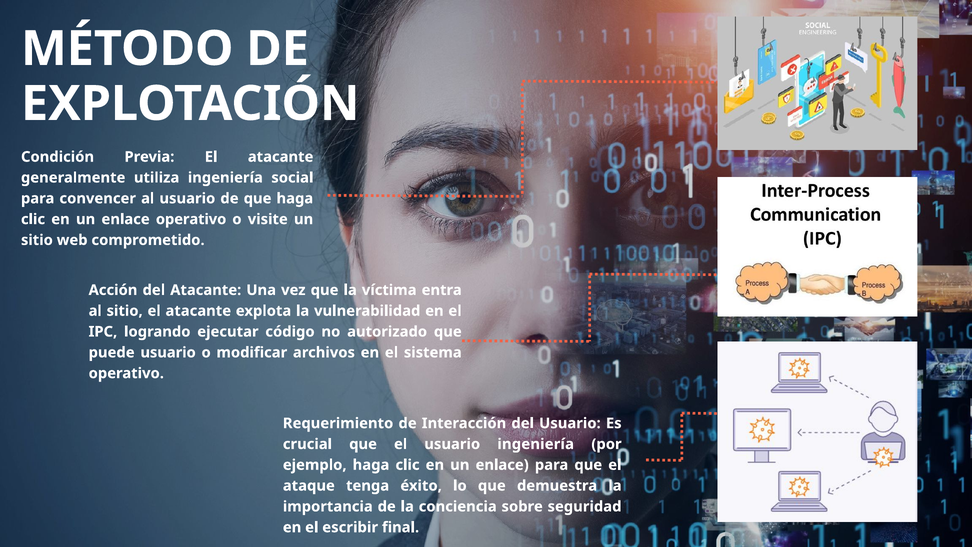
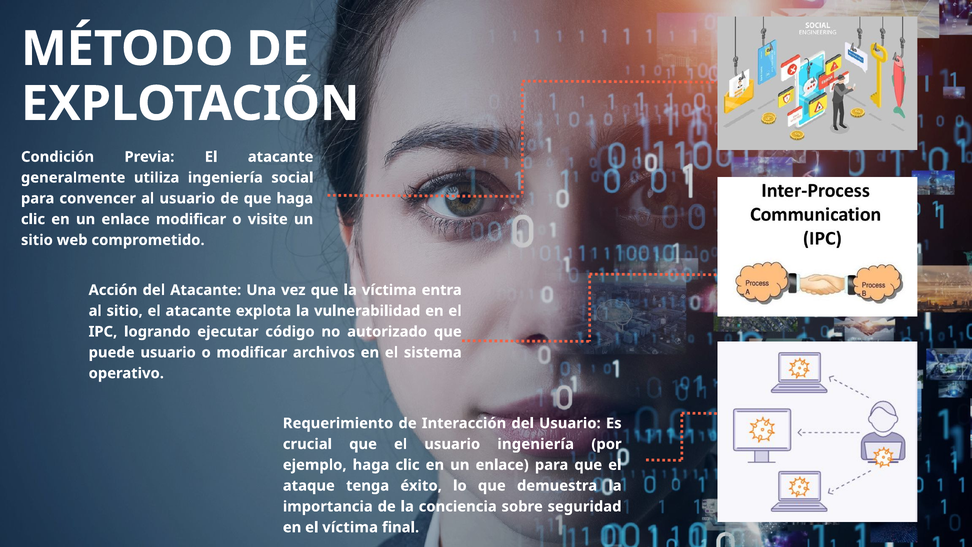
enlace operativo: operativo -> modificar (191, 219)
el escribir: escribir -> víctima (350, 527)
